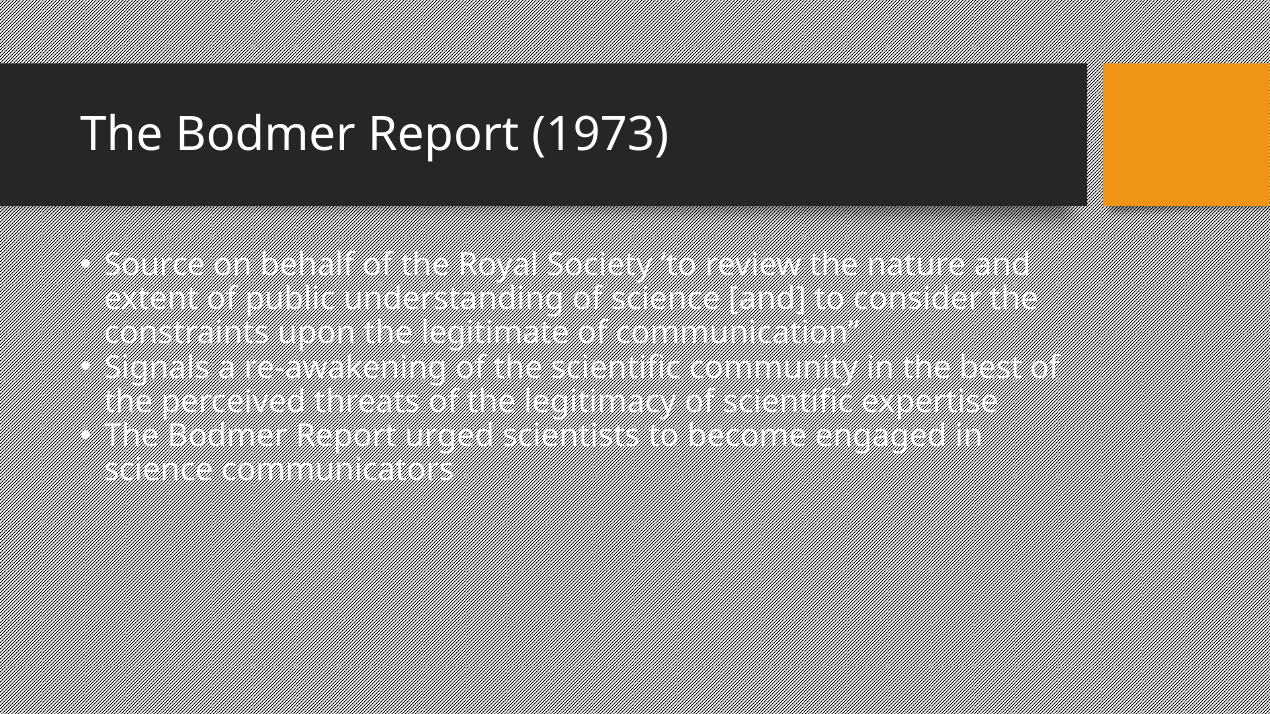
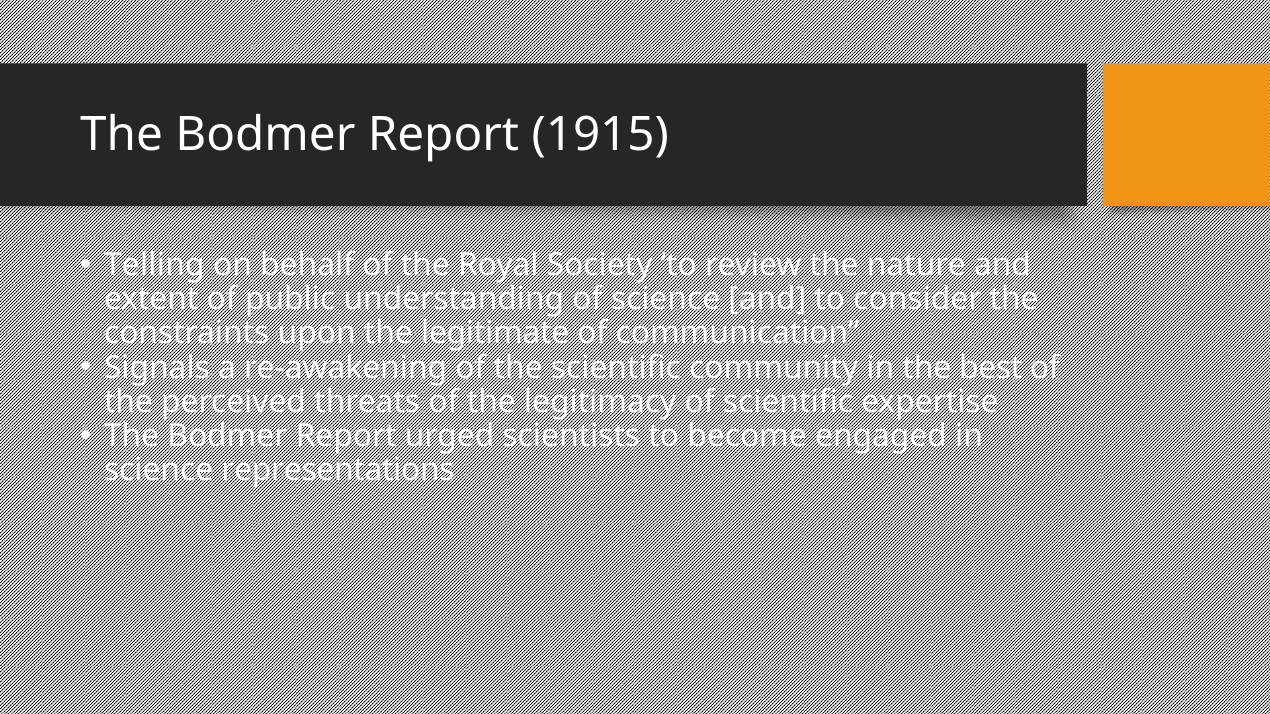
1973: 1973 -> 1915 (600, 134)
Source: Source -> Telling (154, 265)
communicators: communicators -> representations (338, 471)
